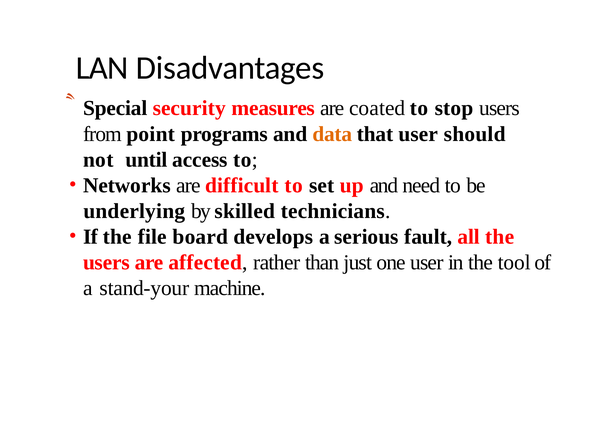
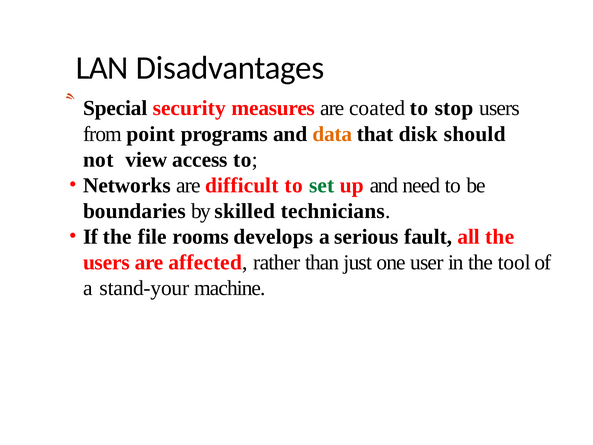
that user: user -> disk (418, 134)
until: until -> view (146, 160)
set colour: black -> green (322, 185)
underlying: underlying -> boundaries (134, 211)
board: board -> rooms (201, 237)
